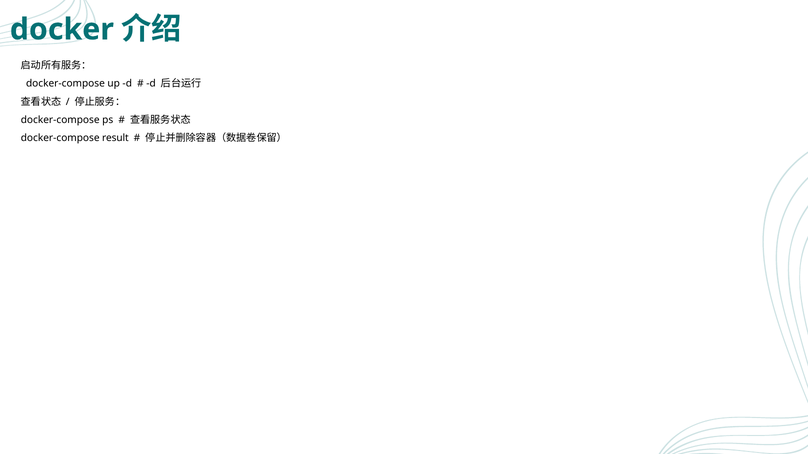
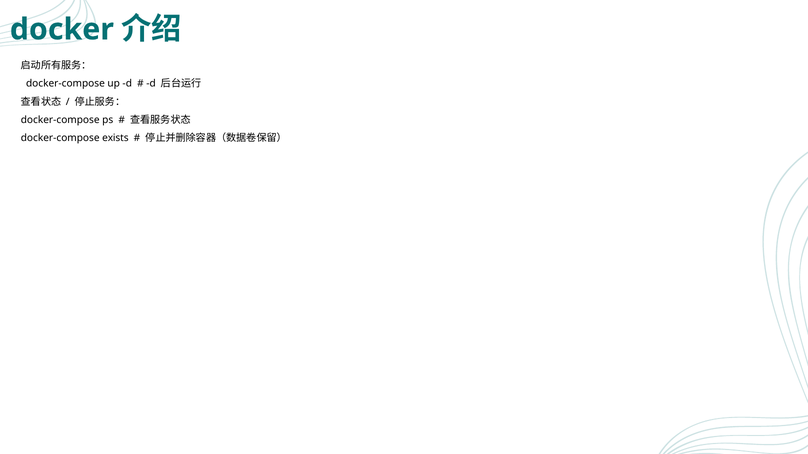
result: result -> exists (115, 138)
